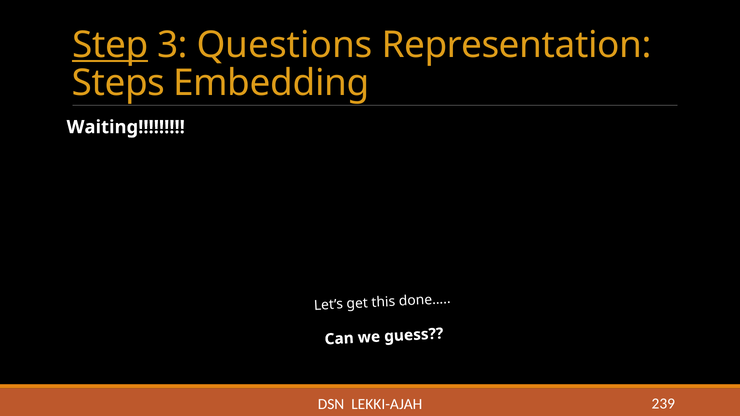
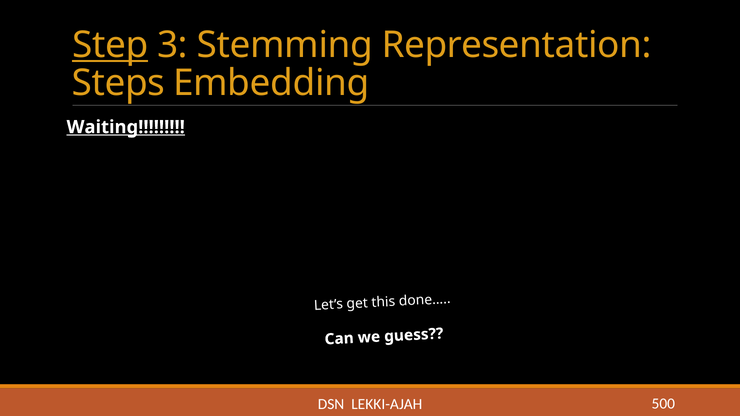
Questions: Questions -> Stemming (285, 45)
Waiting underline: none -> present (126, 127)
239: 239 -> 500 (663, 404)
